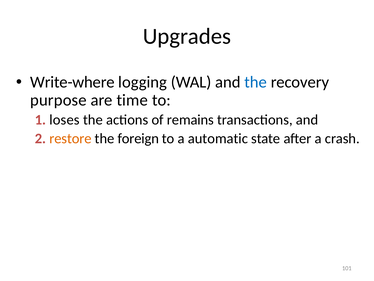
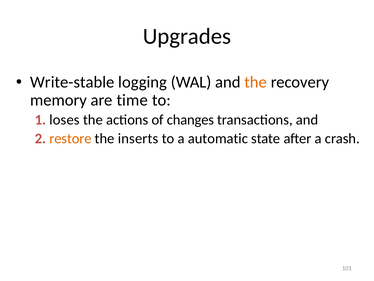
Write-where: Write-where -> Write-stable (72, 82)
the colour: blue -> orange (256, 82)
purpose: purpose -> memory (59, 100)
remains: remains -> changes (190, 120)
foreign: foreign -> inserts (138, 138)
